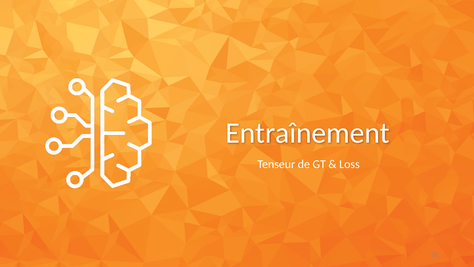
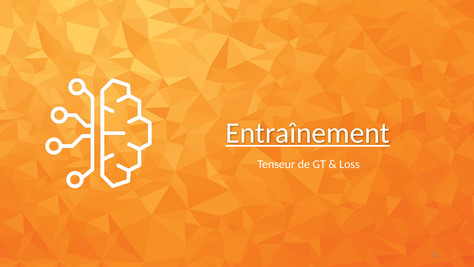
Entraînement underline: none -> present (308, 133)
